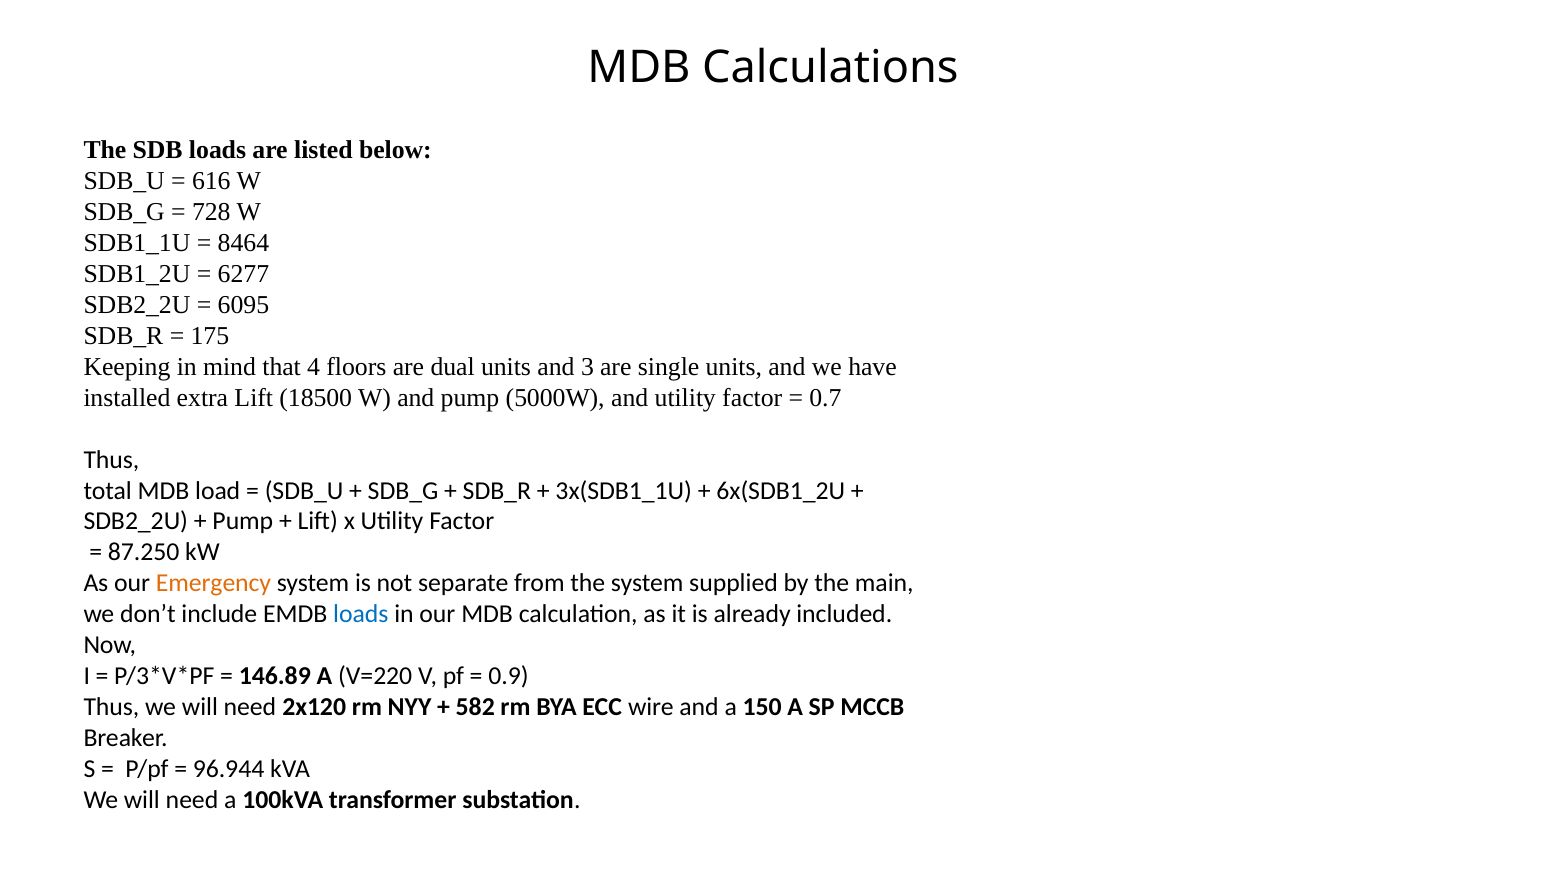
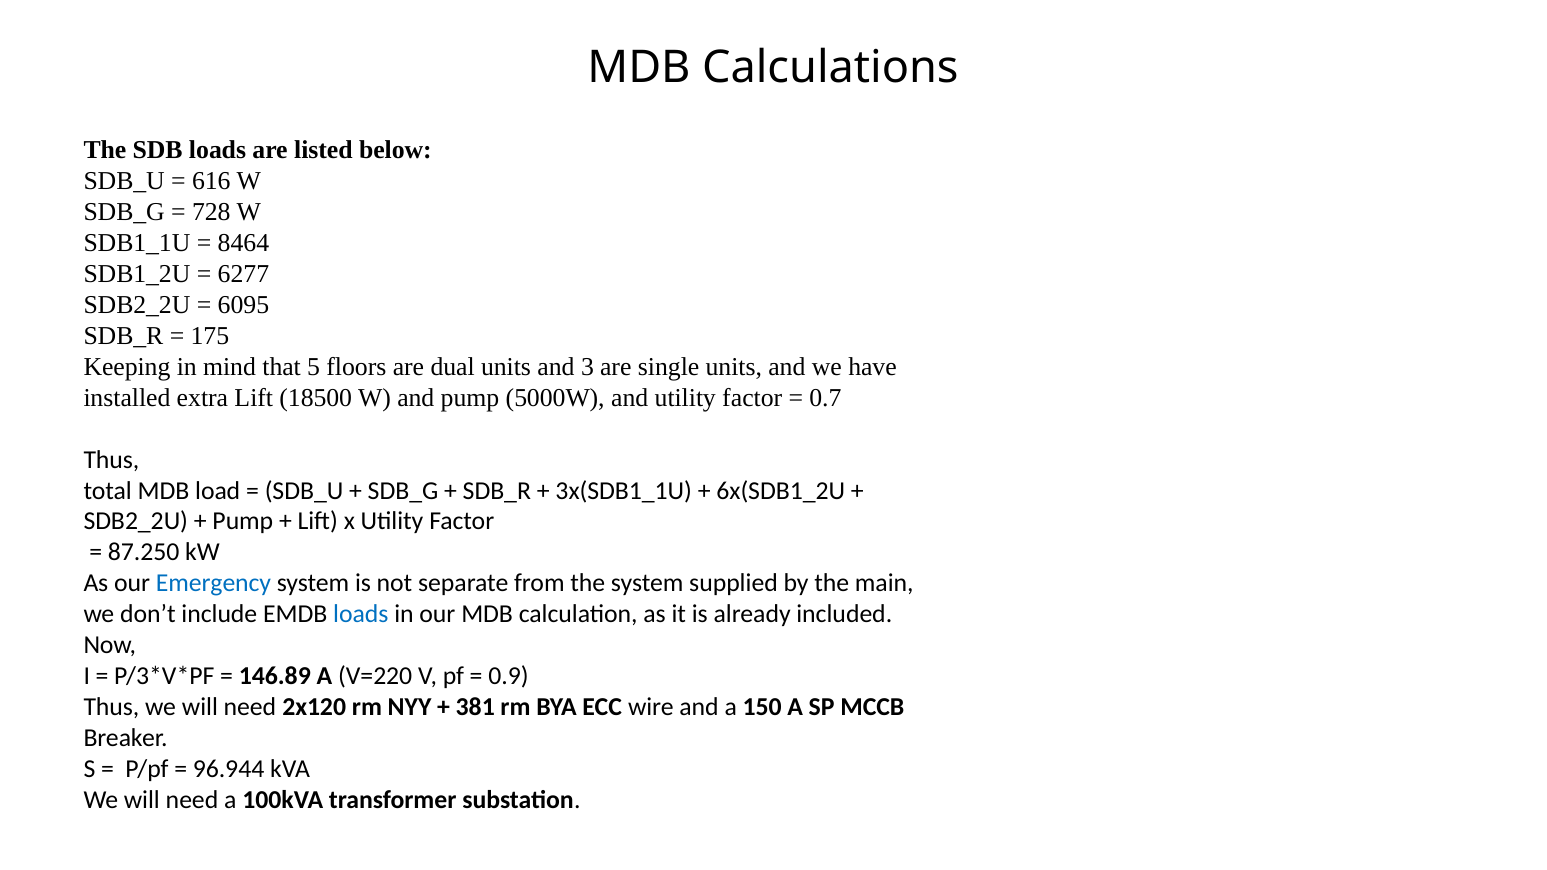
4: 4 -> 5 (314, 367)
Emergency colour: orange -> blue (214, 583)
582: 582 -> 381 (475, 707)
